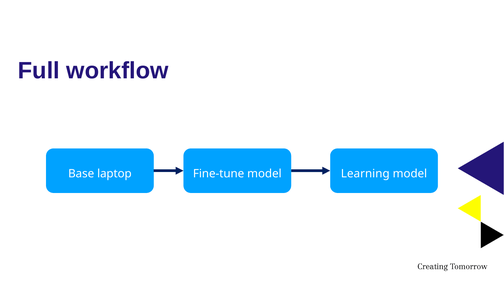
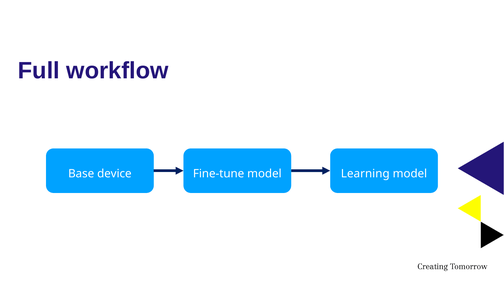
laptop: laptop -> device (114, 173)
